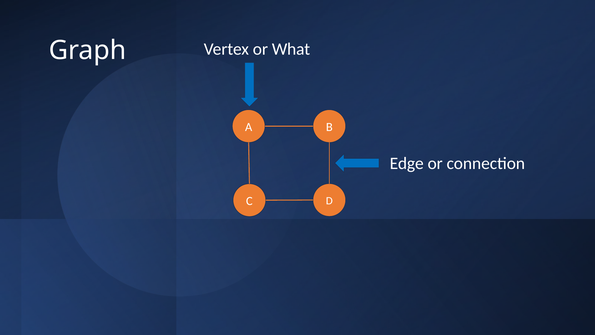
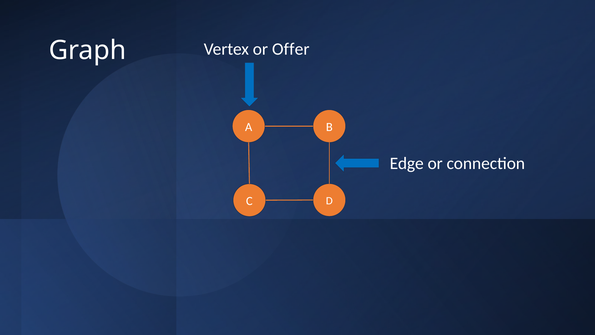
What: What -> Offer (291, 49)
